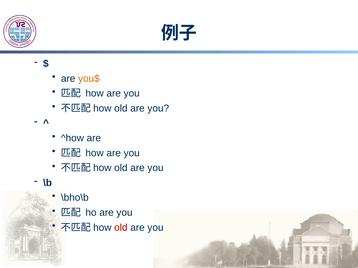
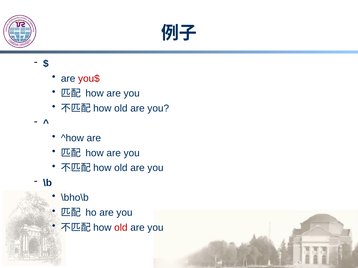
you$ colour: orange -> red (89, 79)
